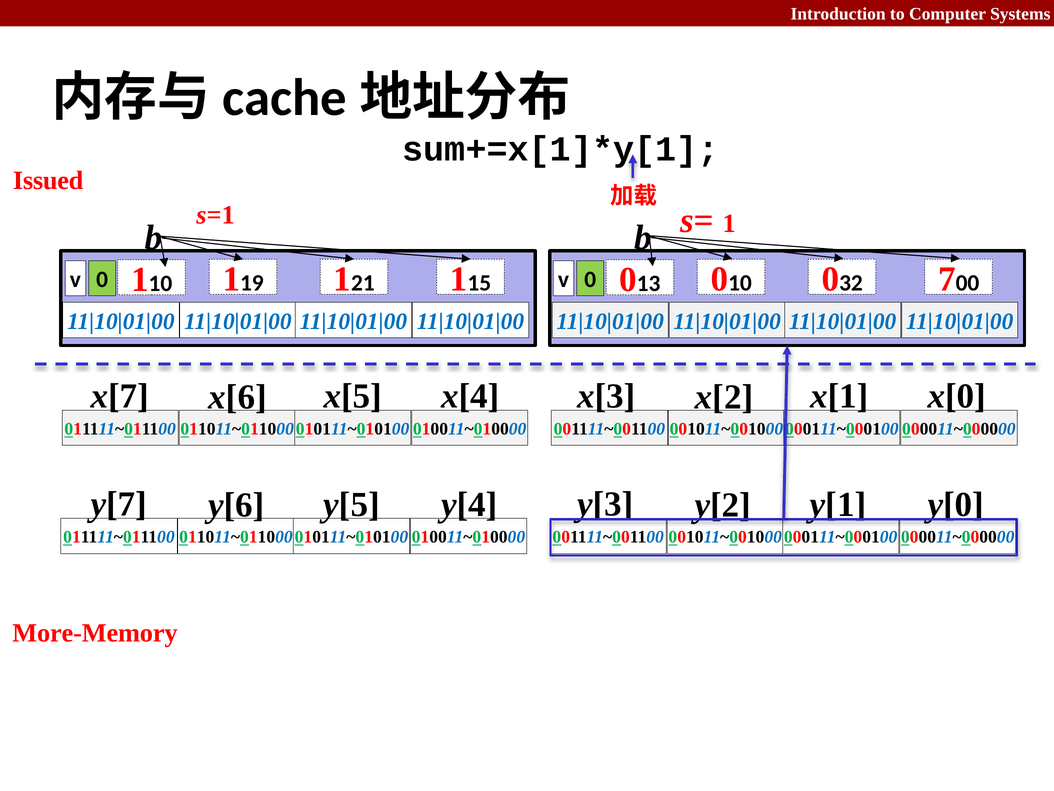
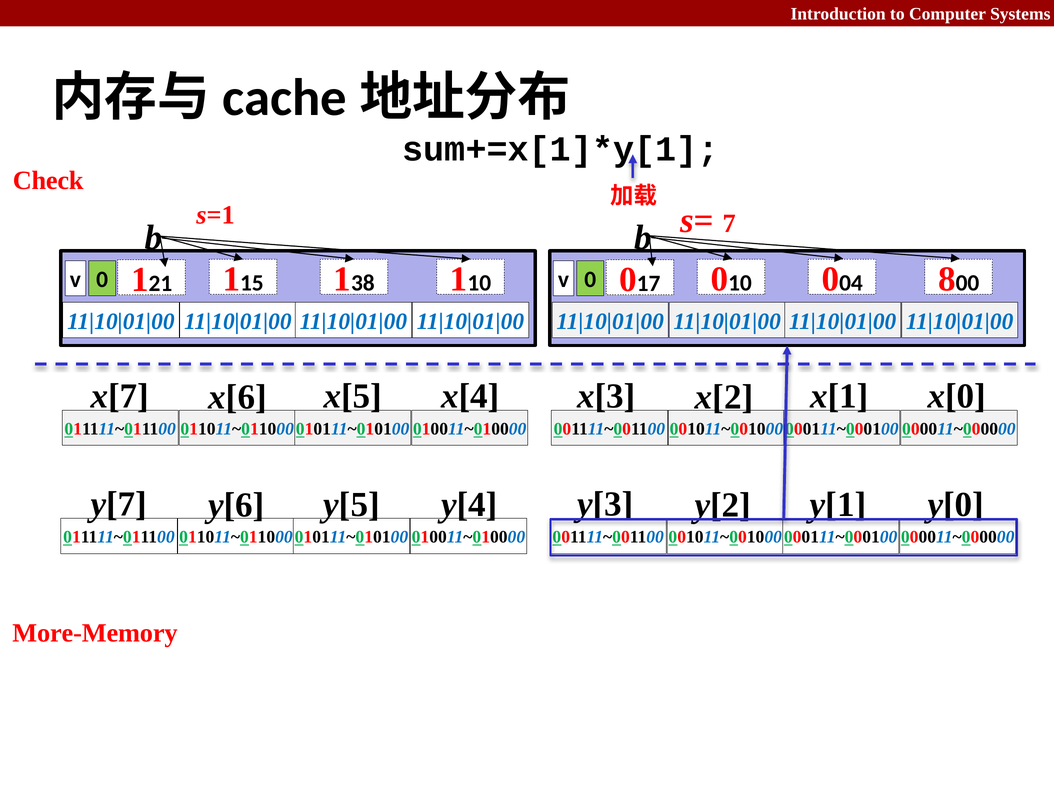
Issued: Issued -> Check (48, 180)
s= 1: 1 -> 7 (729, 223)
21: 21 -> 38 (363, 283)
15: 15 -> 10 (479, 283)
32: 32 -> 04 (851, 283)
10: 10 -> 21 (160, 284)
19: 19 -> 15 (252, 283)
13: 13 -> 17 (649, 284)
7: 7 -> 8 (947, 279)
